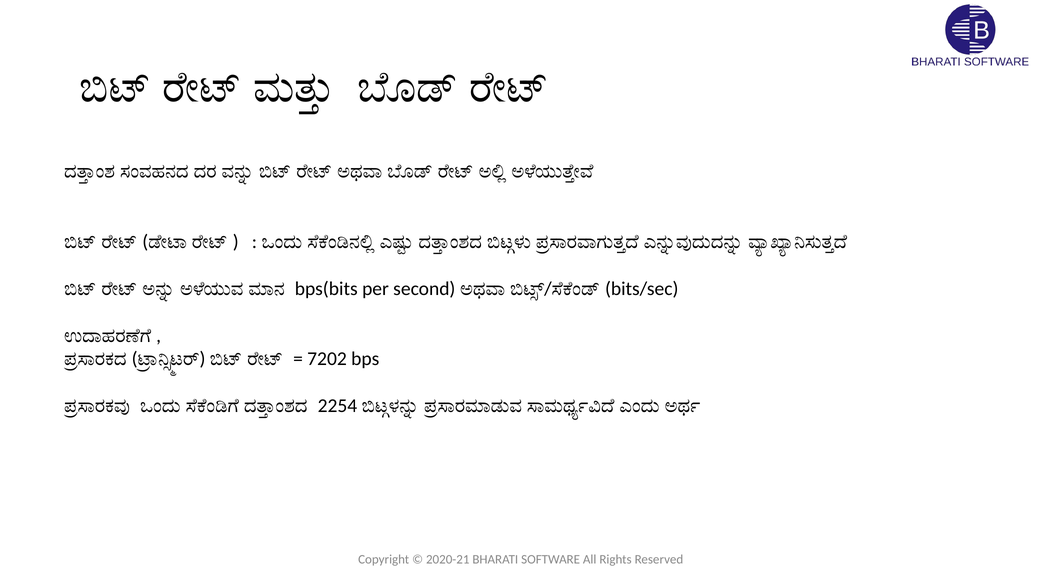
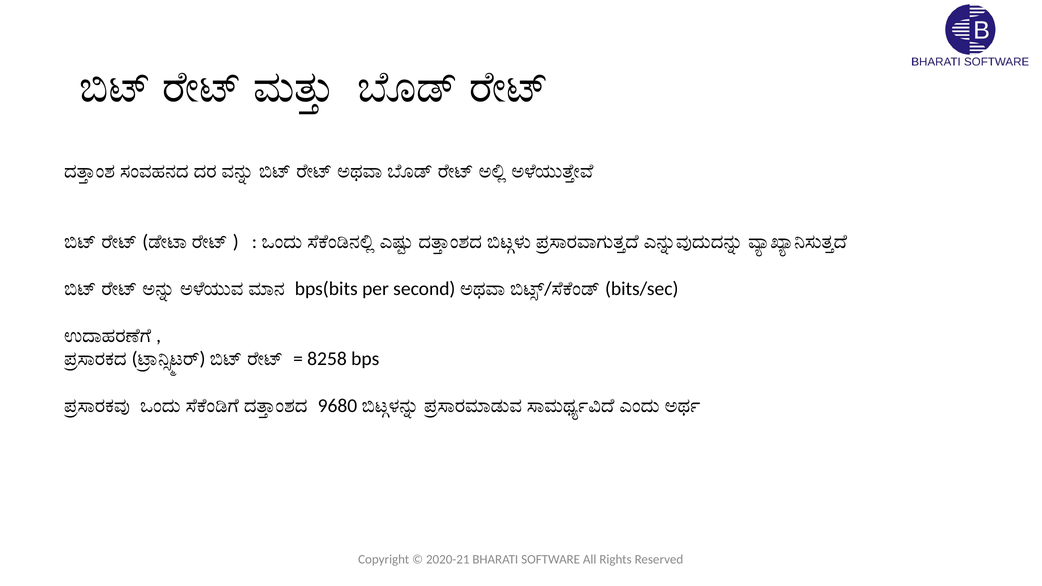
7202: 7202 -> 8258 (327, 359)
2254: 2254 -> 9680 (337, 406)
